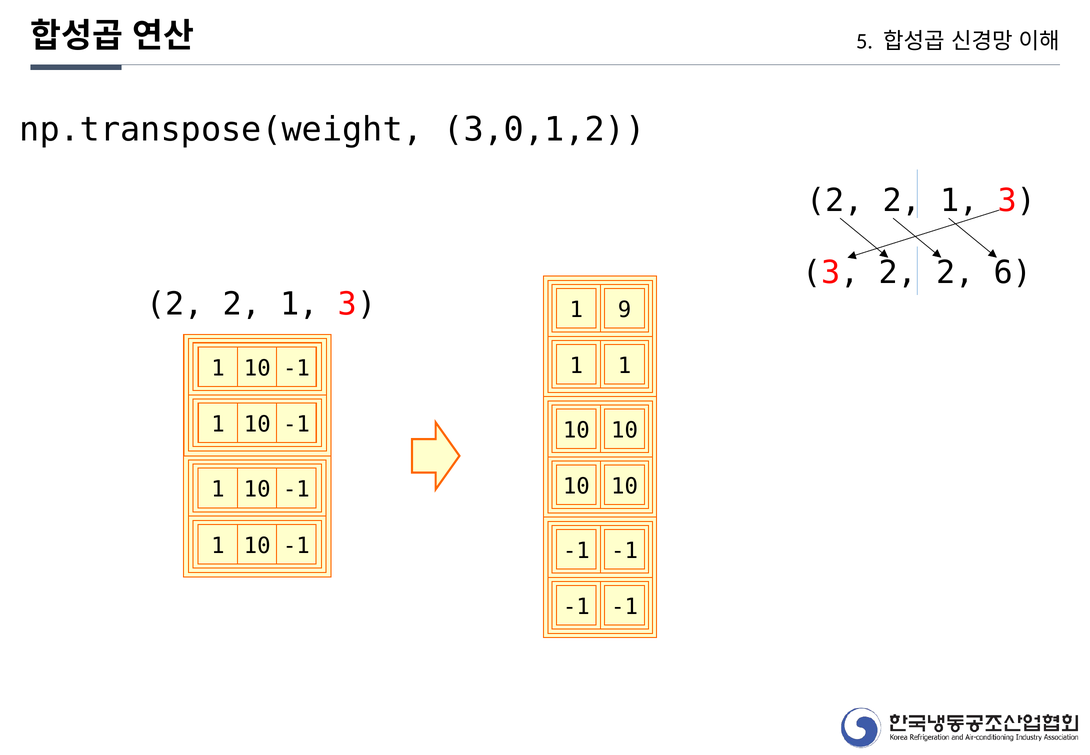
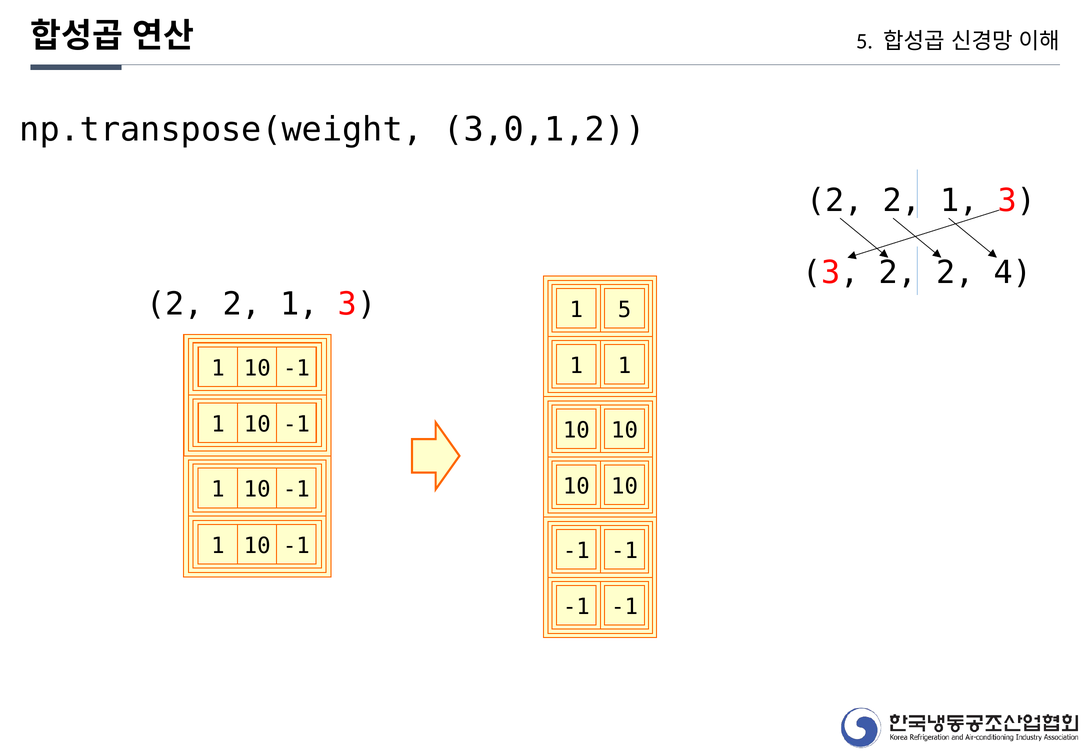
6: 6 -> 4 (1013, 273)
1 9: 9 -> 5 (625, 310)
